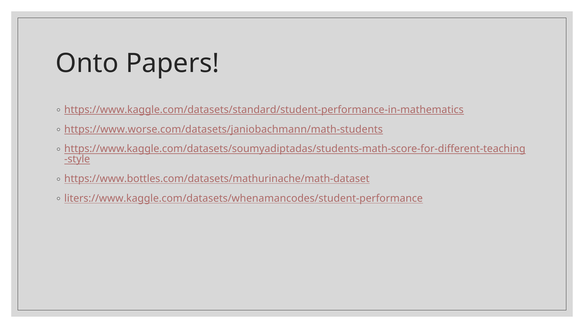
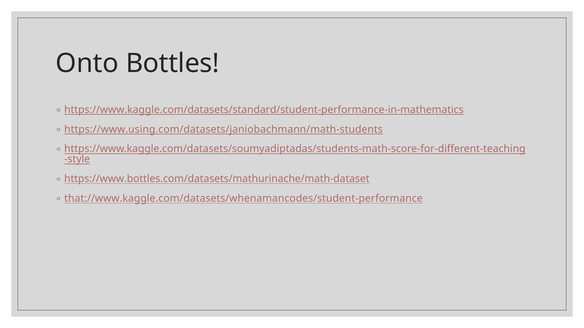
Papers: Papers -> Bottles (173, 63)
https://www.worse.com/datasets/janiobachmann/math-students: https://www.worse.com/datasets/janiobachmann/math-students -> https://www.using.com/datasets/janiobachmann/math-students (223, 130)
liters://www.kaggle.com/datasets/whenamancodes/student-performance: liters://www.kaggle.com/datasets/whenamancodes/student-performance -> that://www.kaggle.com/datasets/whenamancodes/student-performance (243, 199)
